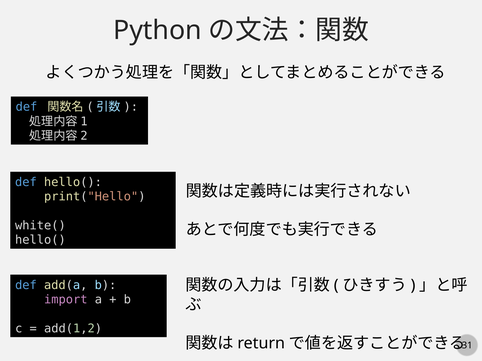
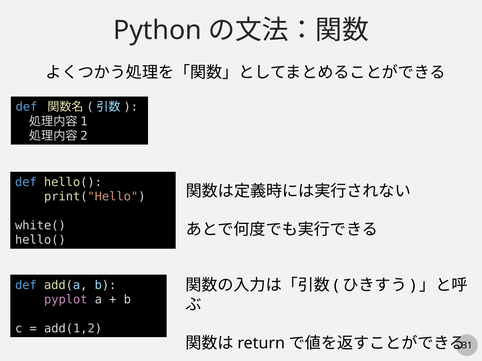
import: import -> pyplot (66, 300)
